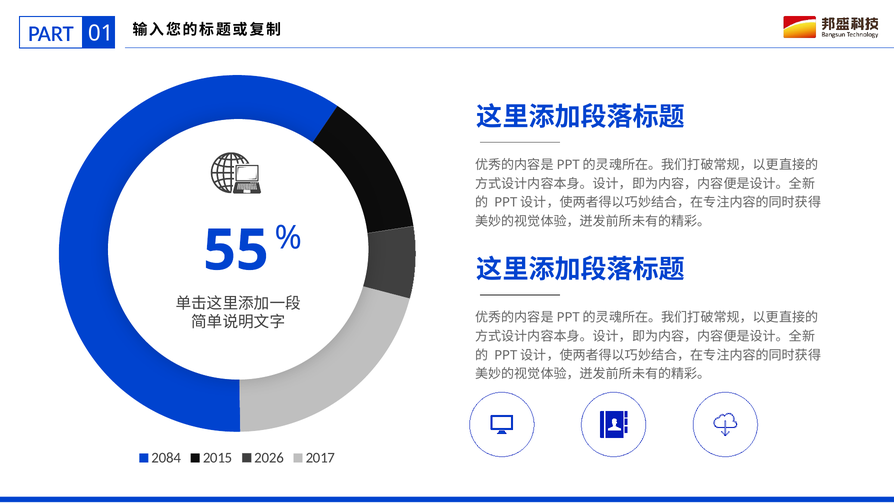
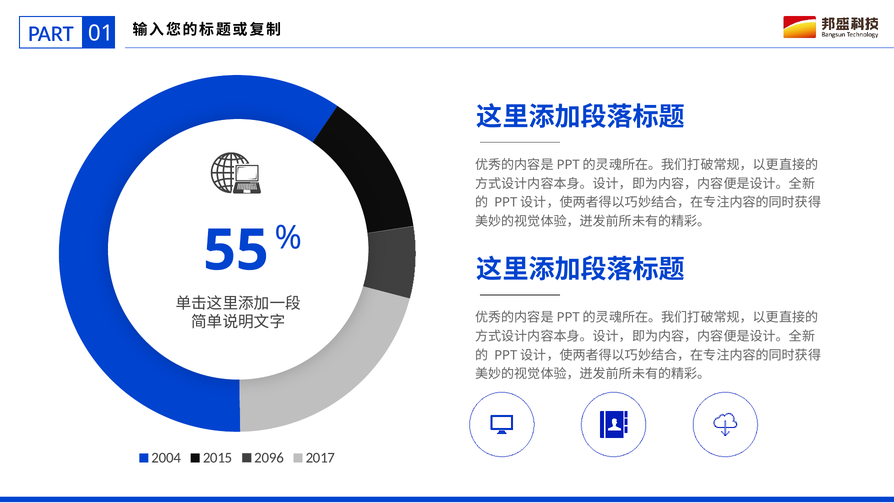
2084: 2084 -> 2004 (166, 458)
2026: 2026 -> 2096 (269, 458)
